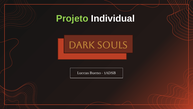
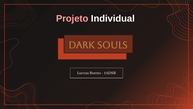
Projeto colour: light green -> pink (72, 18)
